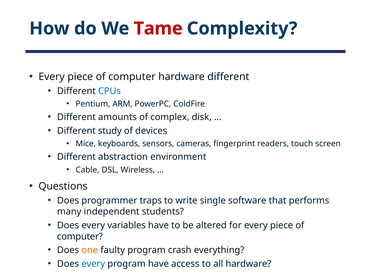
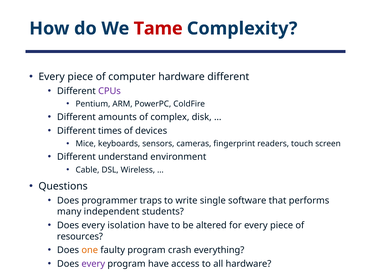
CPUs colour: blue -> purple (109, 91)
study: study -> times (110, 131)
abstraction: abstraction -> understand (123, 157)
variables: variables -> isolation (126, 226)
computer: computer -> resources (80, 237)
every colour: blue -> purple (93, 264)
